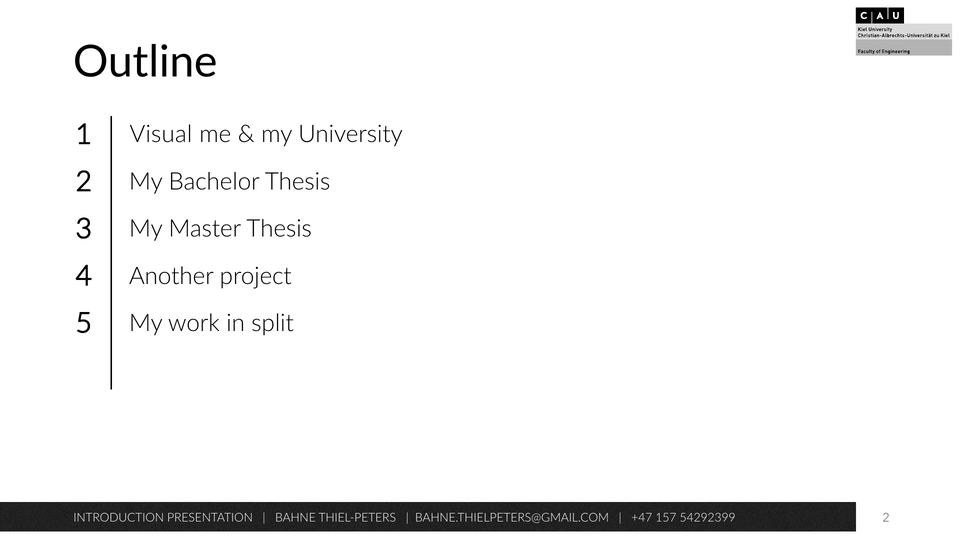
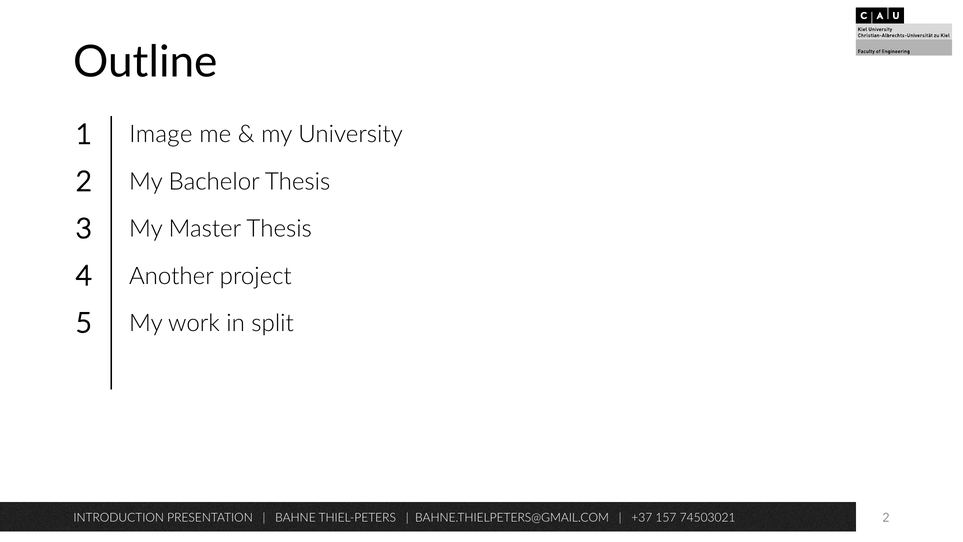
Visual: Visual -> Image (161, 134)
+47: +47 -> +37 (642, 517)
54292399: 54292399 -> 74503021 (708, 517)
